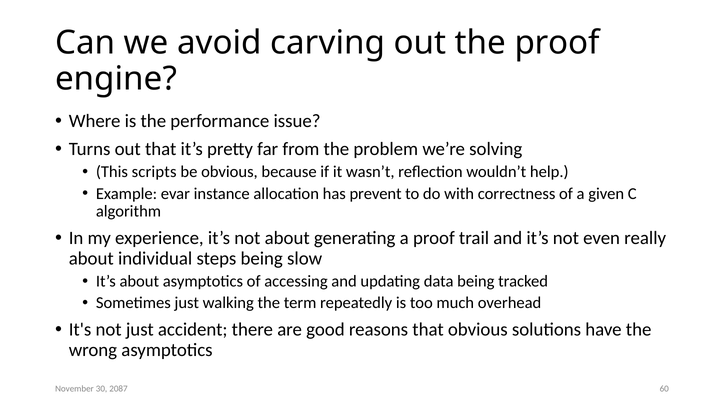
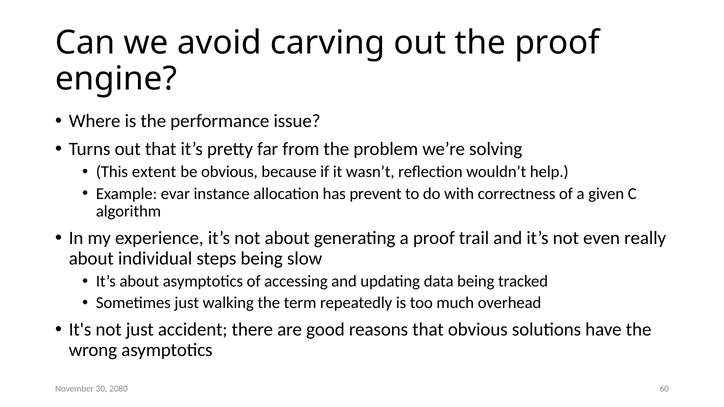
scripts: scripts -> extent (154, 172)
2087: 2087 -> 2080 (118, 389)
